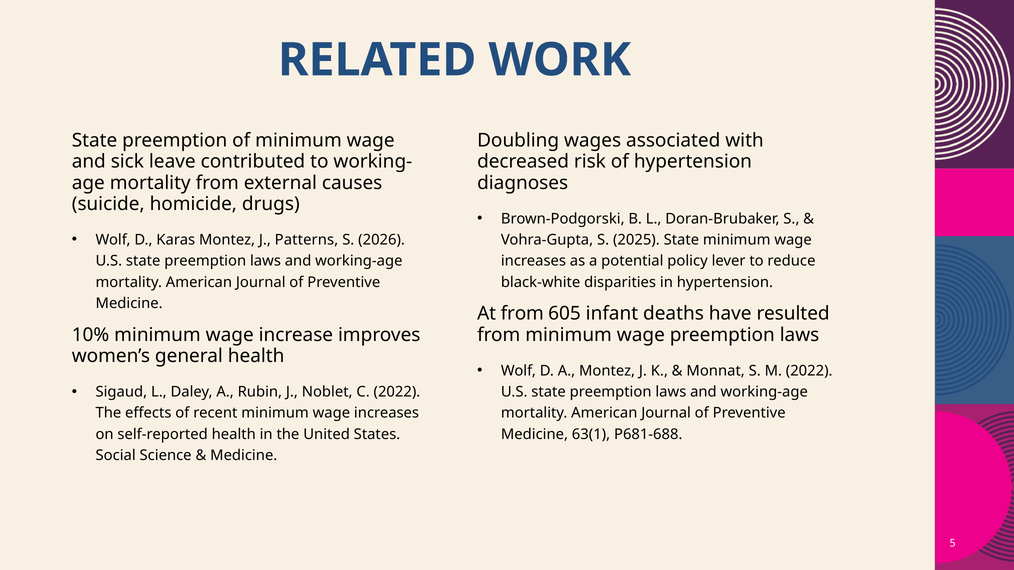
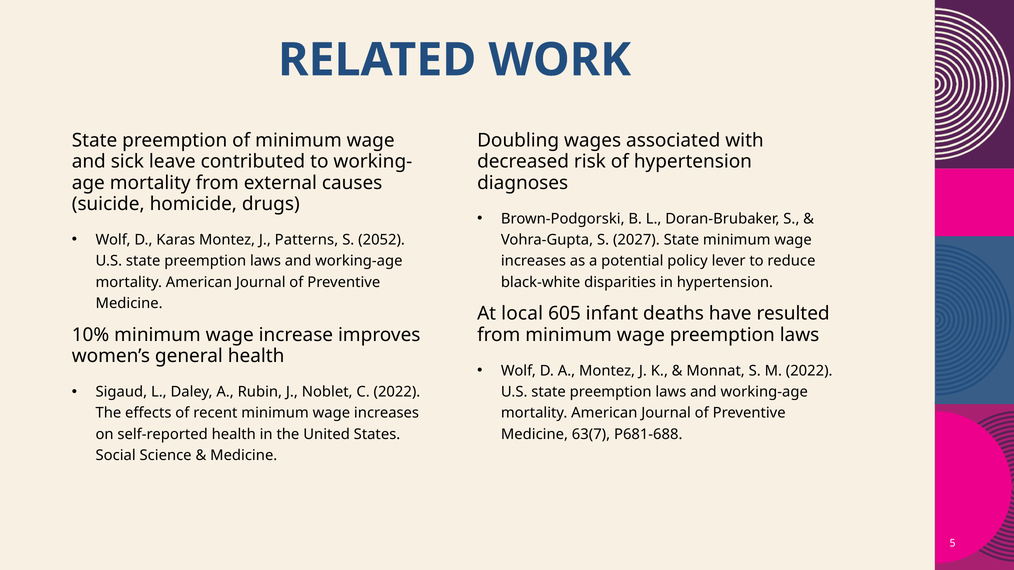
2026: 2026 -> 2052 (382, 240)
2025: 2025 -> 2027 (636, 240)
At from: from -> local (522, 314)
63(1: 63(1 -> 63(7 (591, 434)
